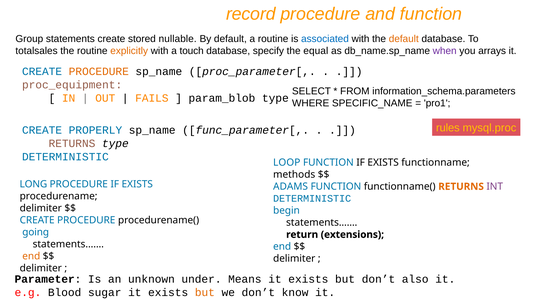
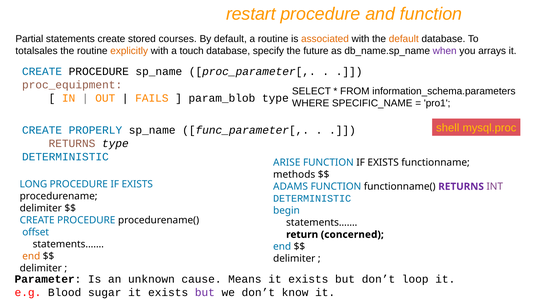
record: record -> restart (251, 14)
Group: Group -> Partial (29, 39)
nullable: nullable -> courses (178, 39)
associated colour: blue -> orange (325, 39)
equal: equal -> future (316, 51)
PROCEDURE colour: orange -> black (99, 71)
rules: rules -> shell (448, 128)
LOOP: LOOP -> ARISE (287, 162)
RETURNS colour: orange -> purple (461, 186)
going: going -> offset (36, 232)
extensions: extensions -> concerned (352, 234)
under: under -> cause (201, 279)
also: also -> loop (415, 279)
but colour: orange -> purple (205, 292)
